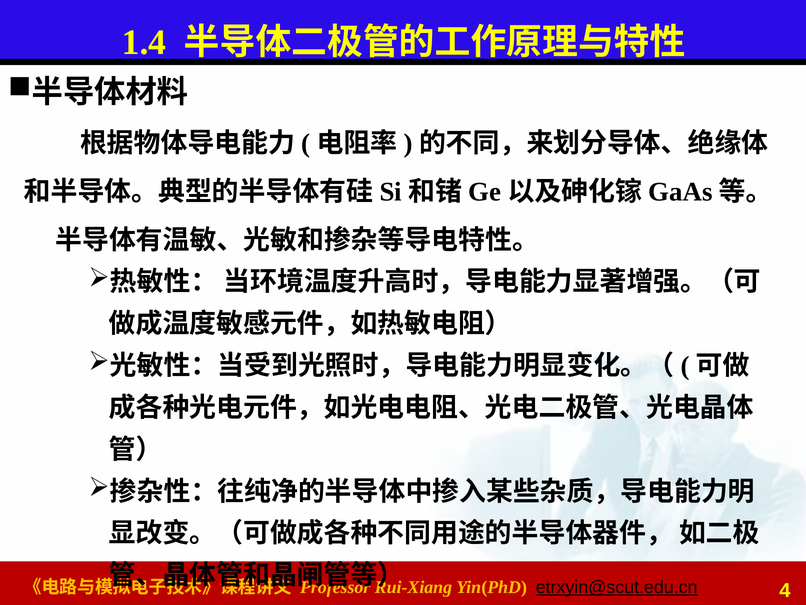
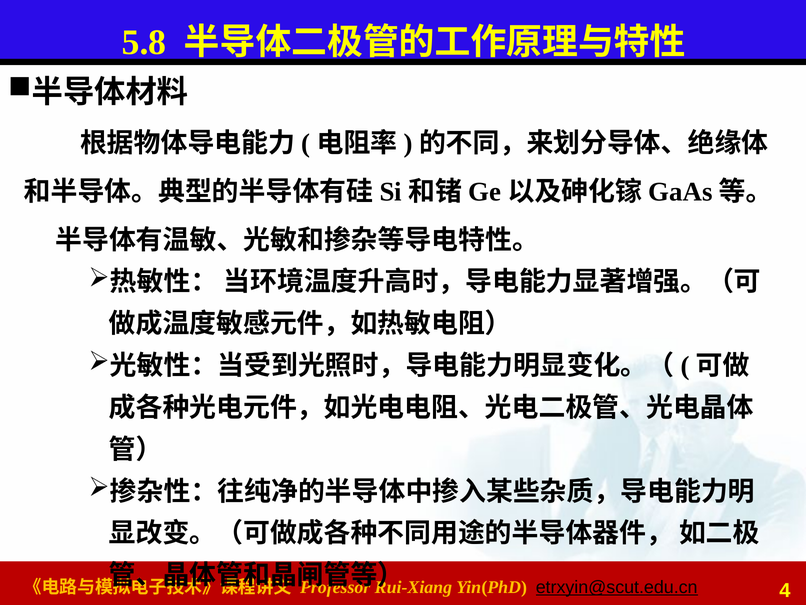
1.4: 1.4 -> 5.8 (144, 43)
